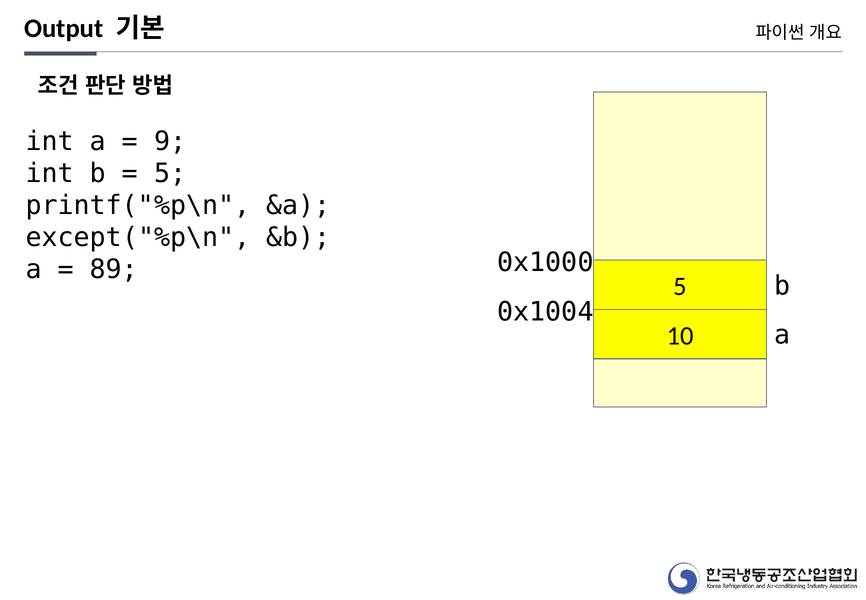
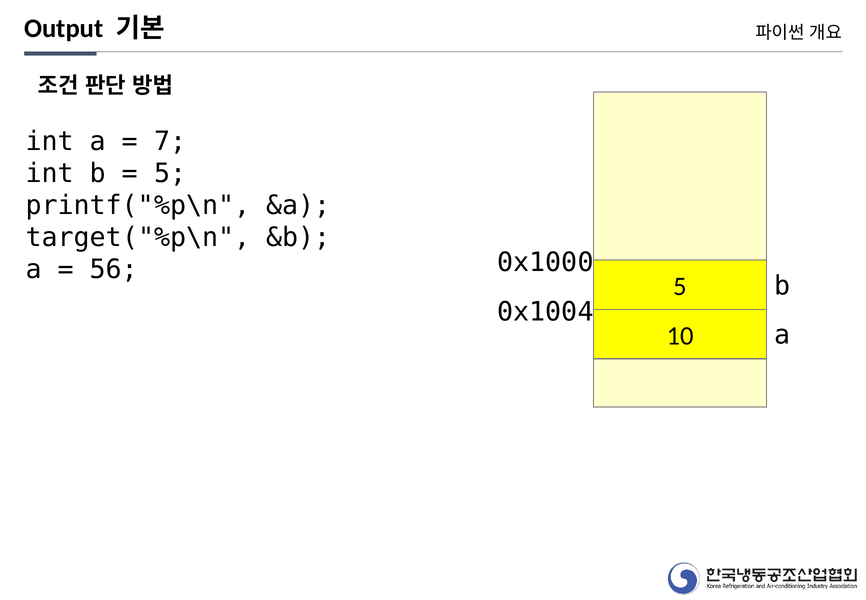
9: 9 -> 7 (170, 141)
except("%p\n: except("%p\n -> target("%p\n (138, 237)
89: 89 -> 56 (114, 269)
